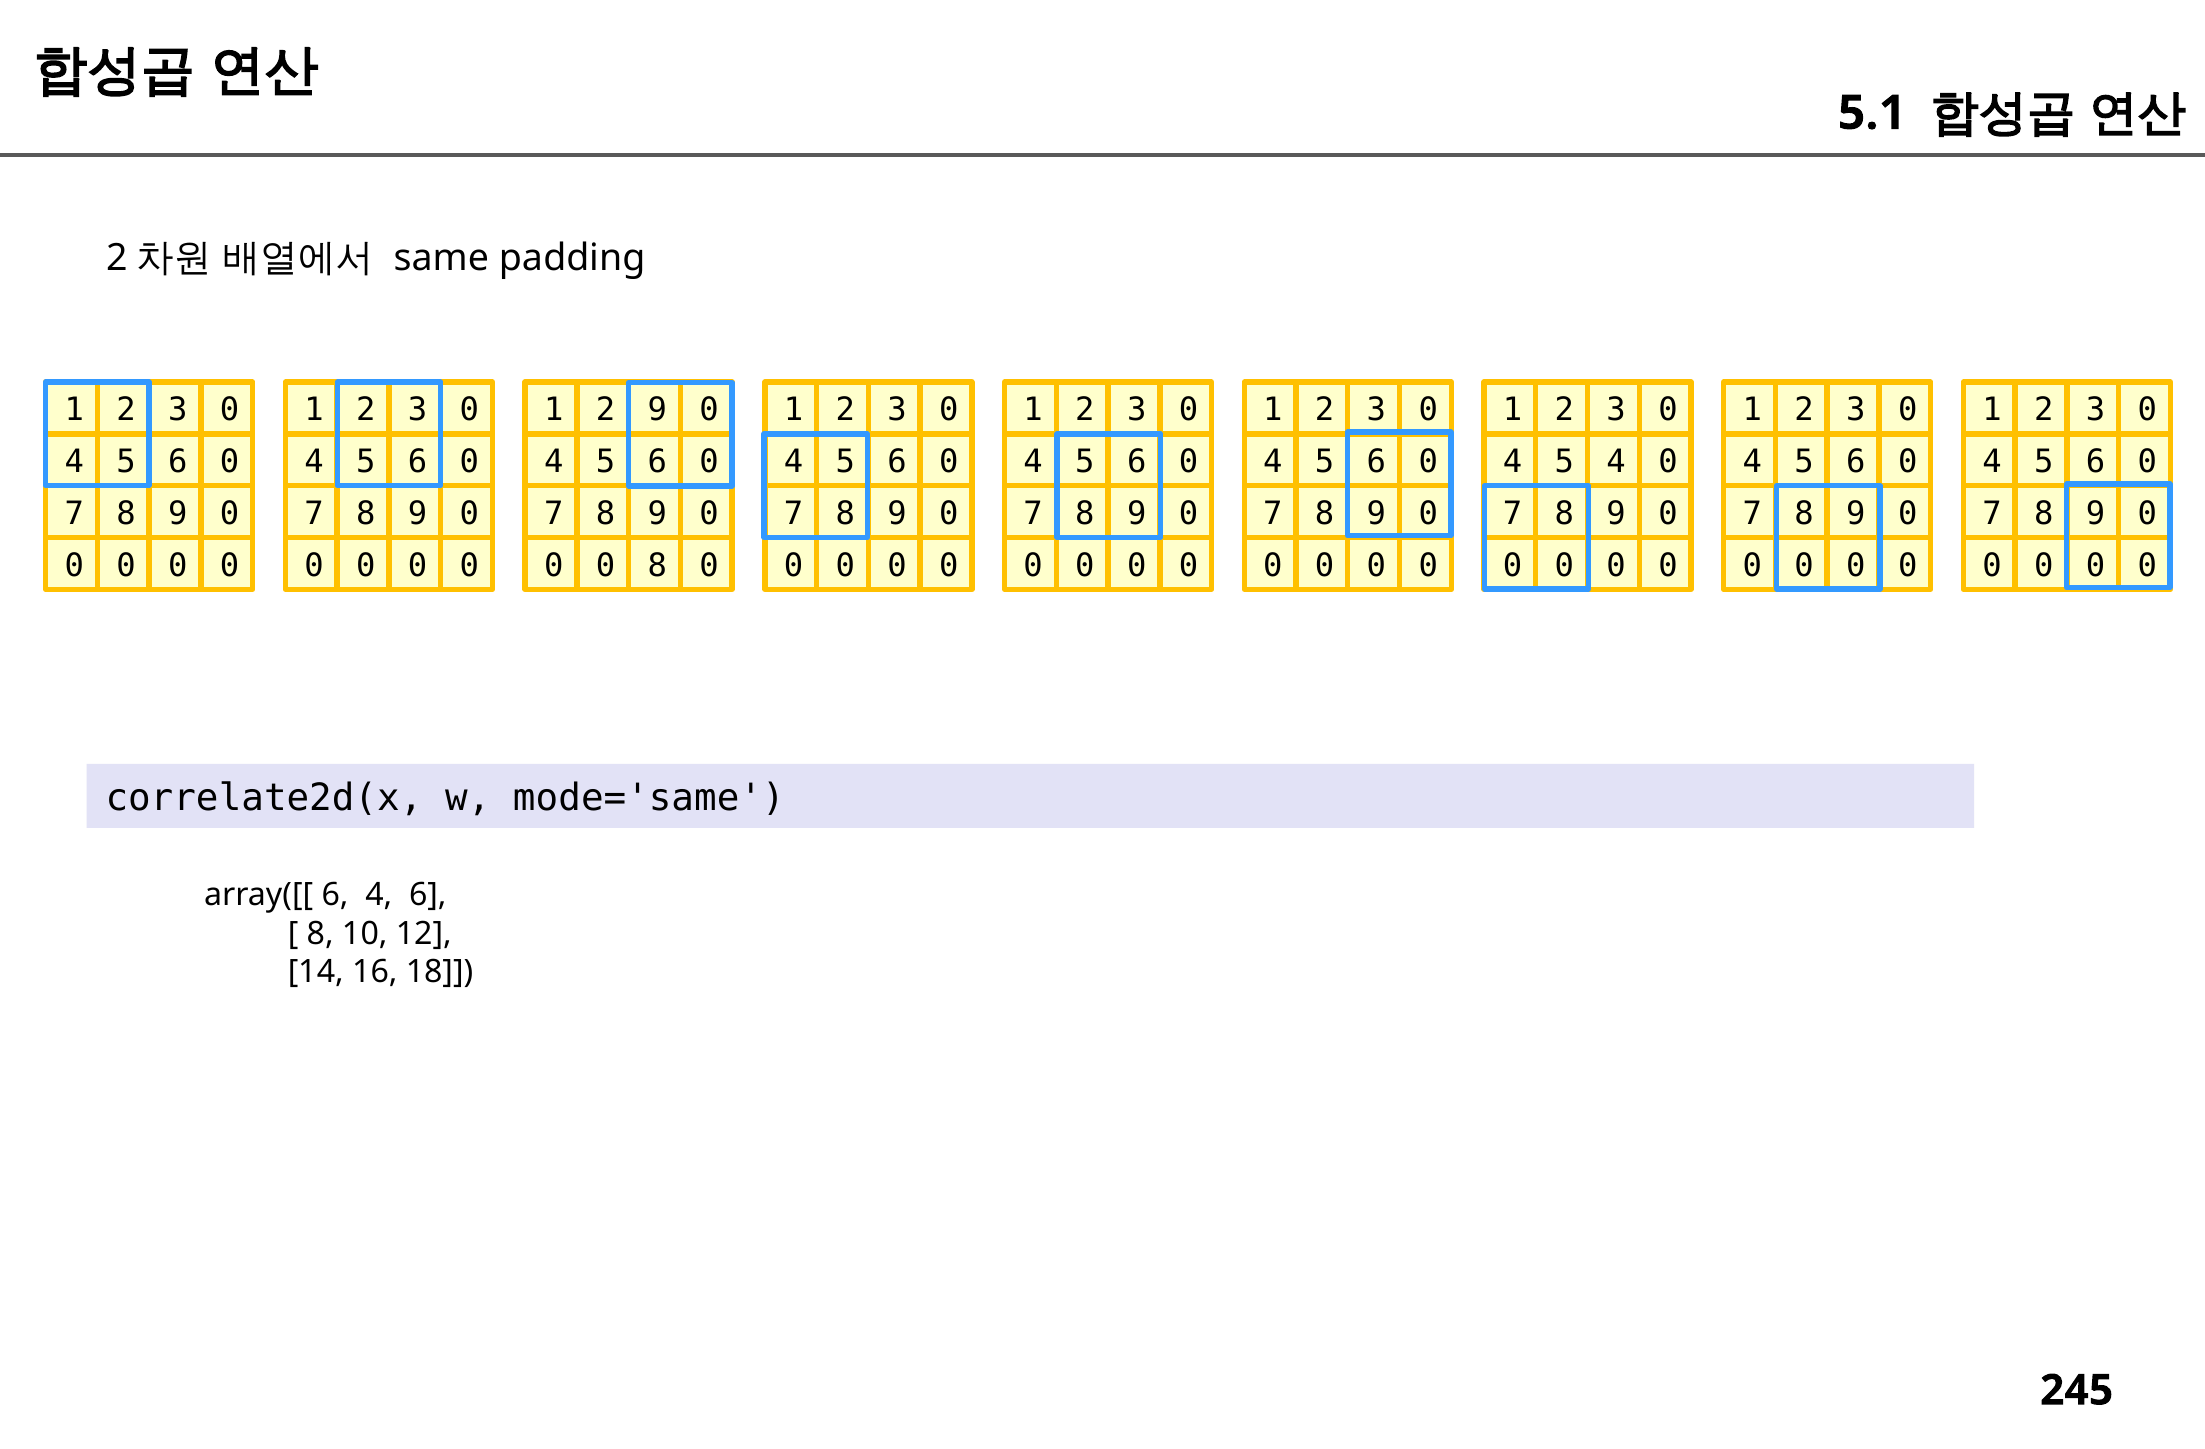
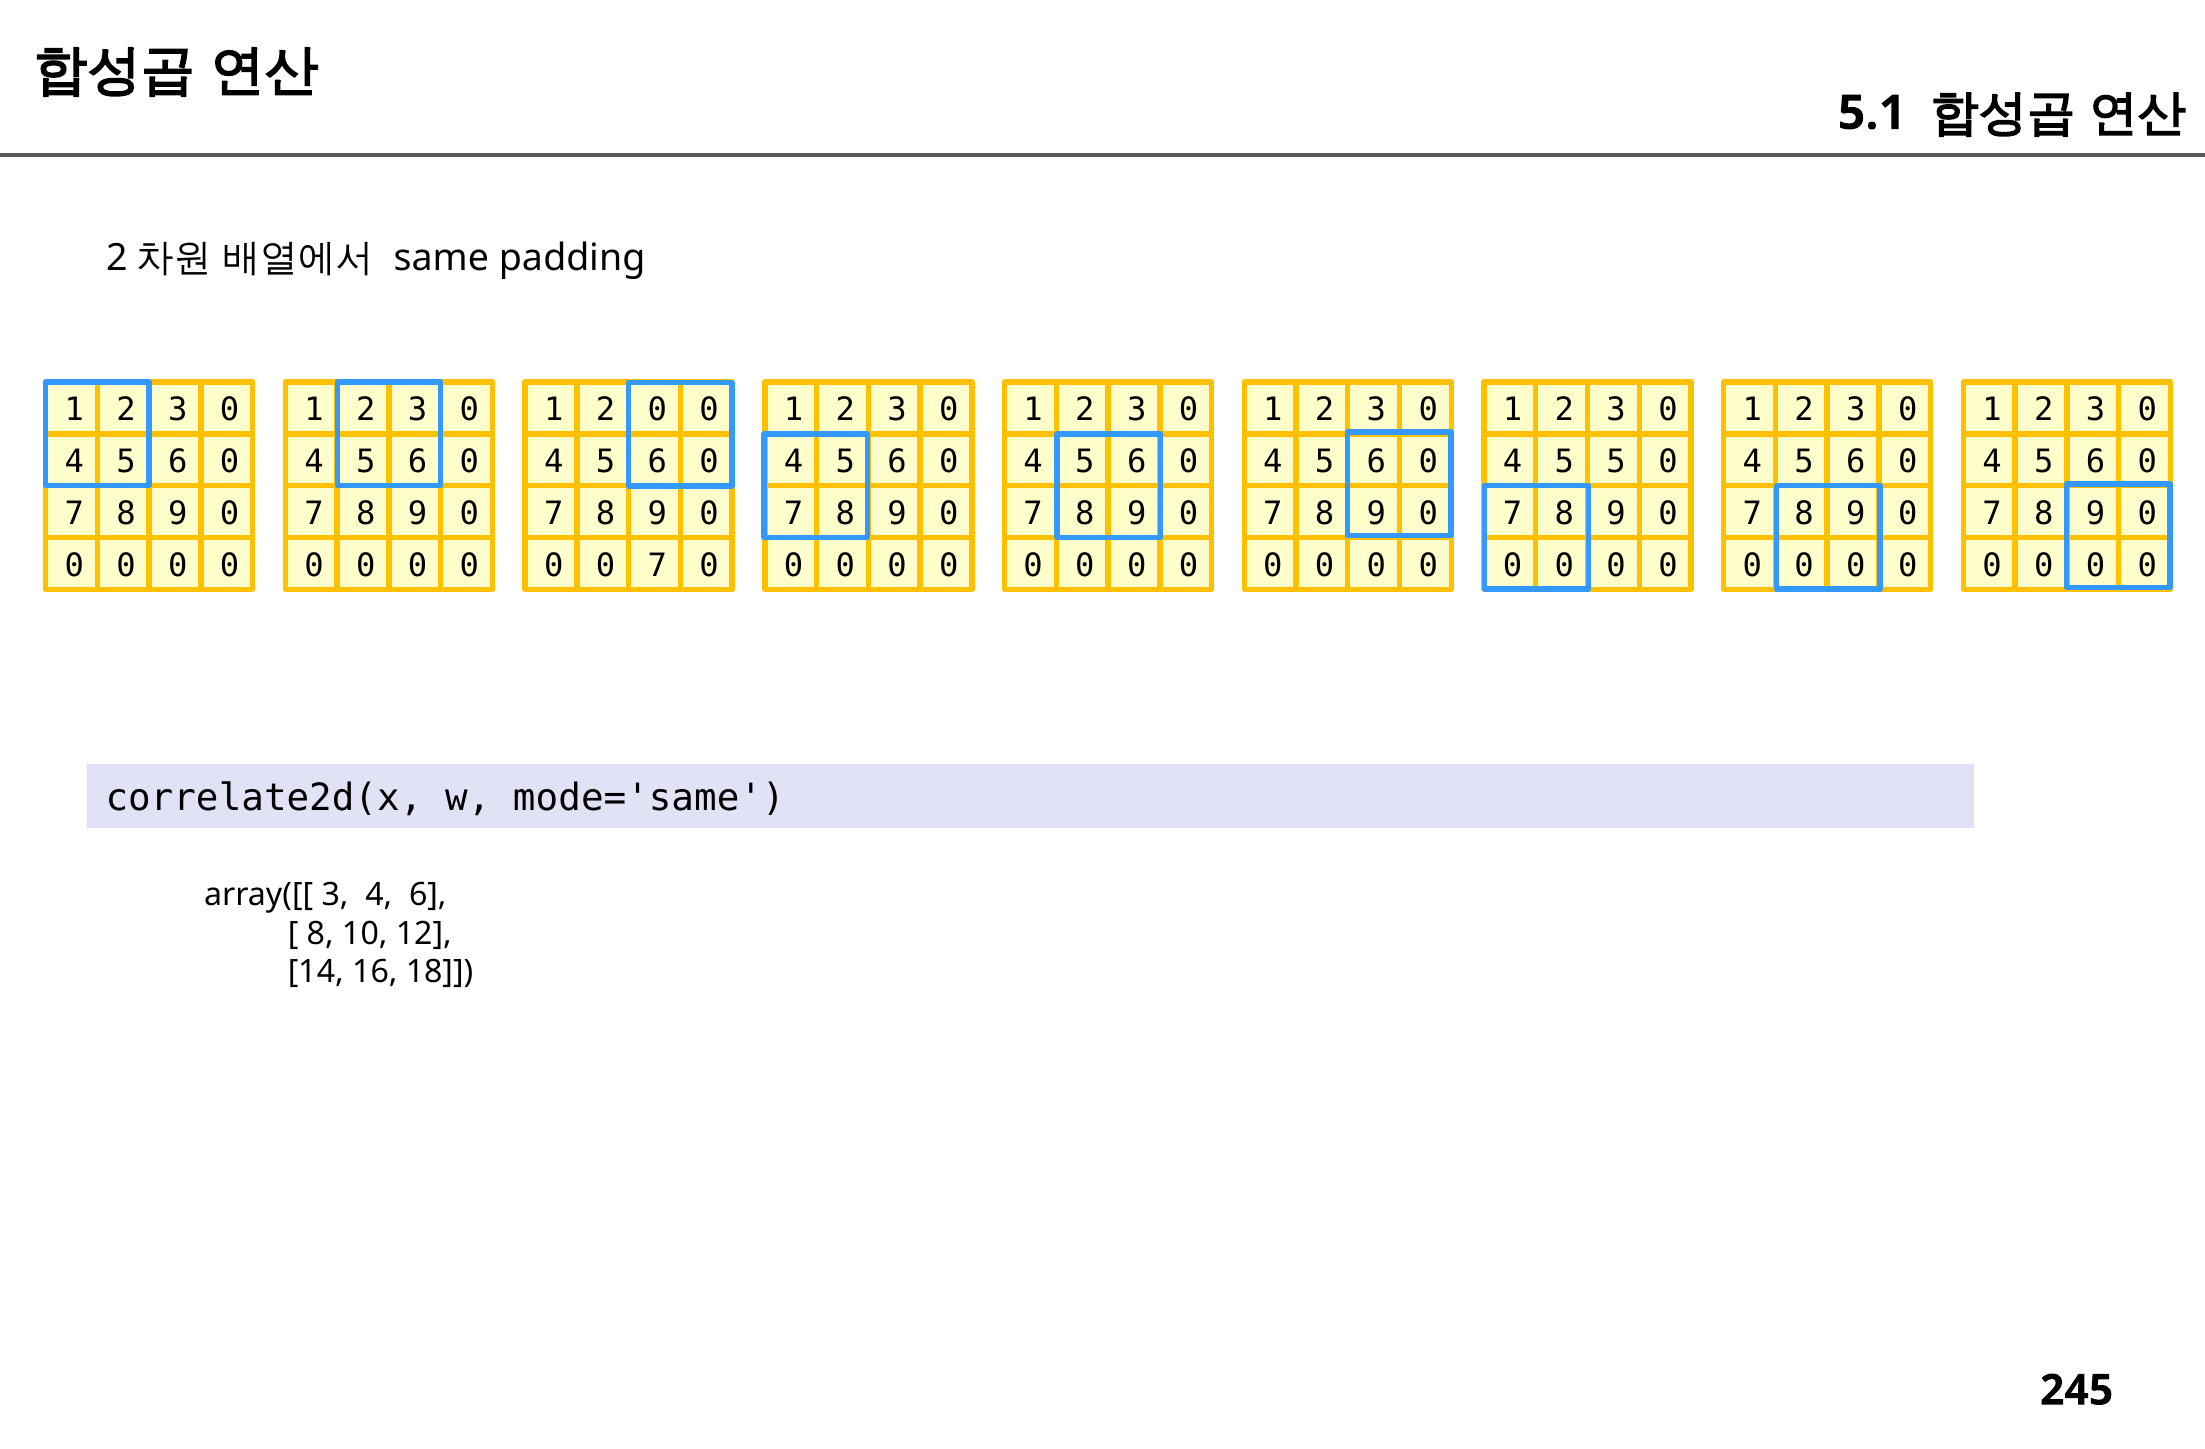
2 9: 9 -> 0 (657, 410)
5 4: 4 -> 5 (1616, 462)
0 8: 8 -> 7 (657, 565)
array([[ 6: 6 -> 3 (335, 895)
